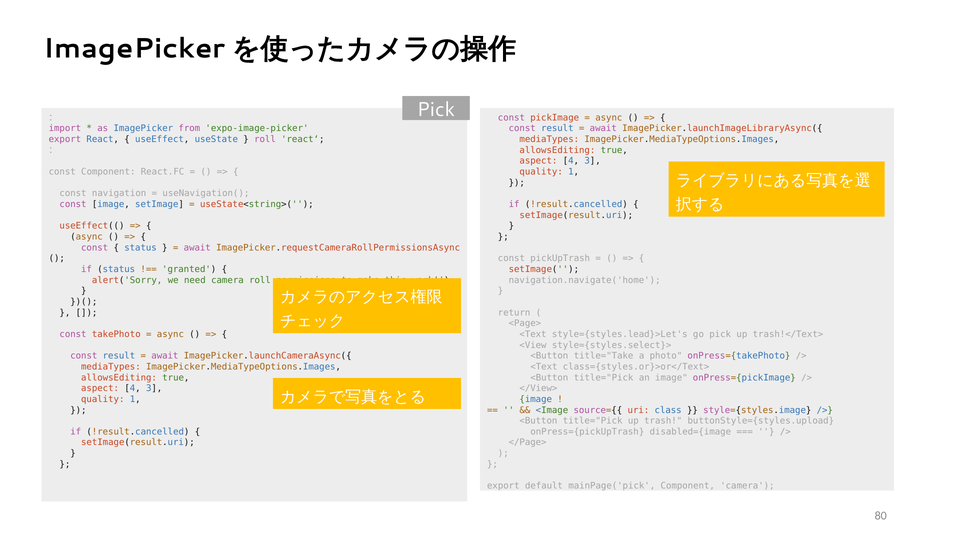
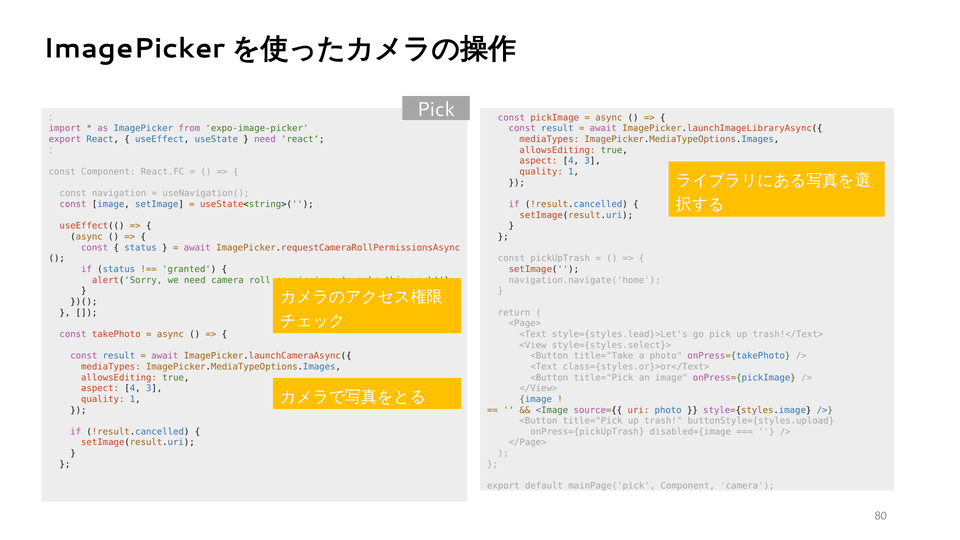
roll: roll -> need (265, 139)
uri class: class -> photo (668, 410)
